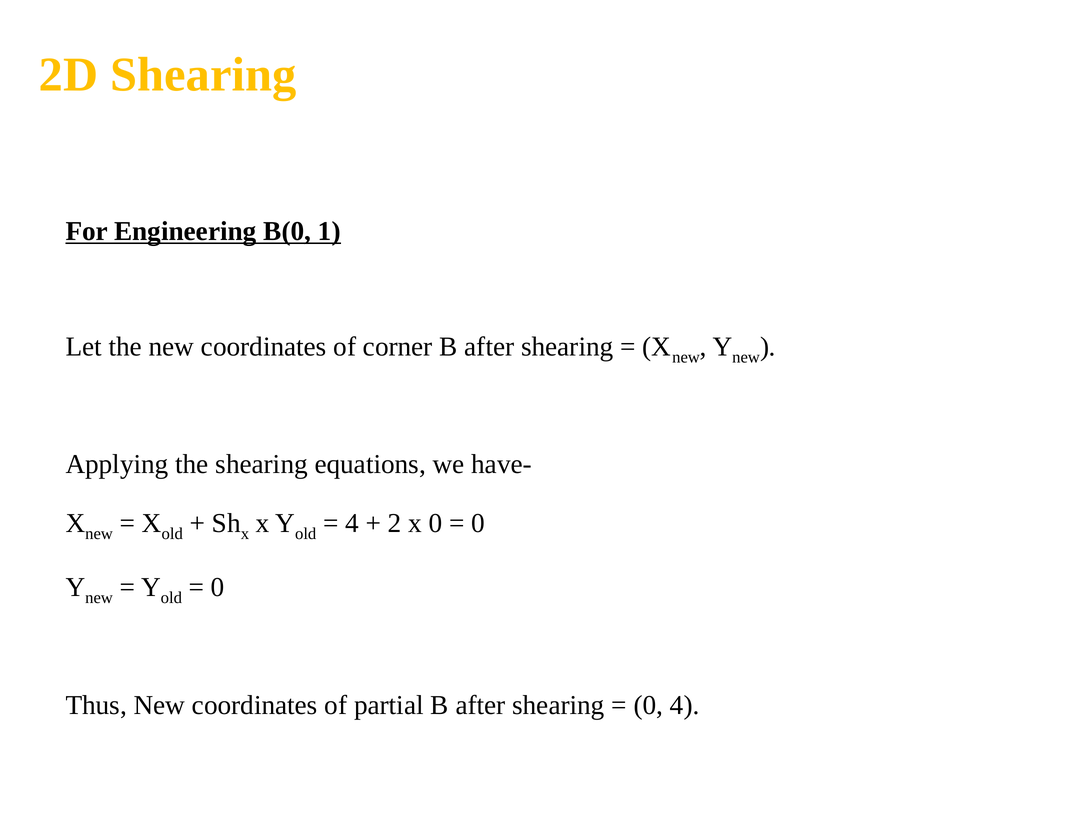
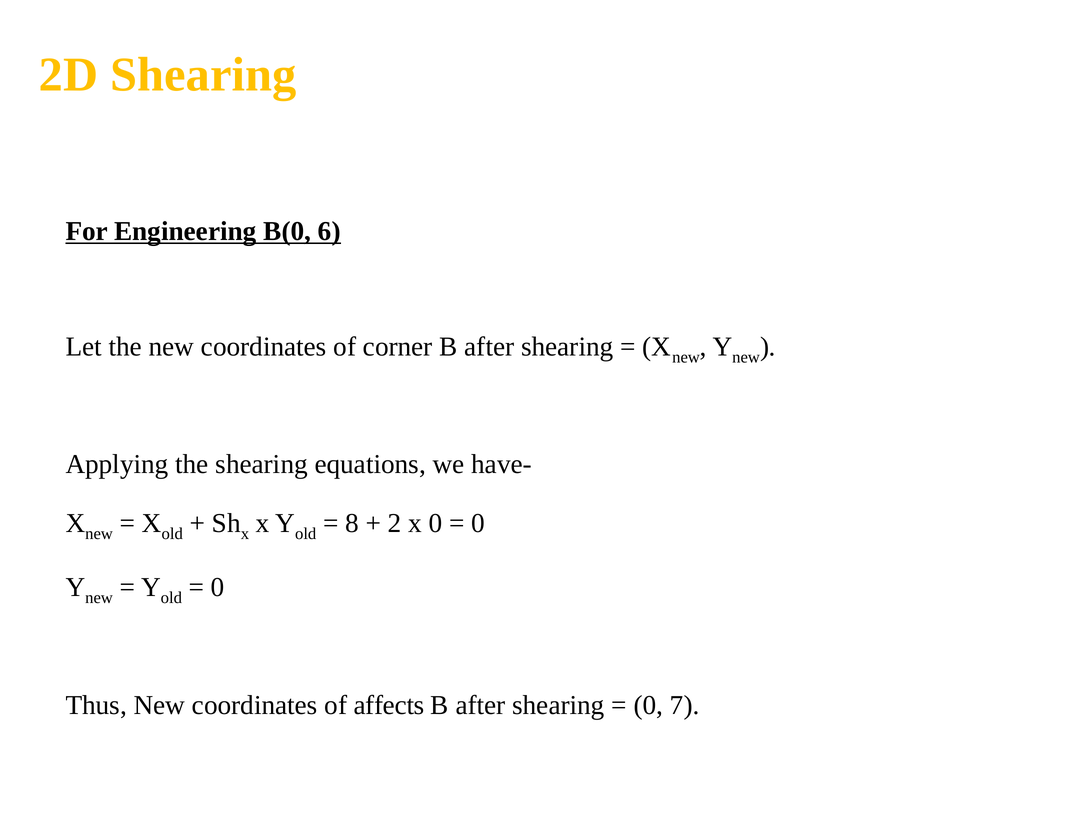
1: 1 -> 6 (329, 231)
4: 4 -> 8 (352, 523)
partial: partial -> affects (389, 705)
0 4: 4 -> 7 (685, 705)
